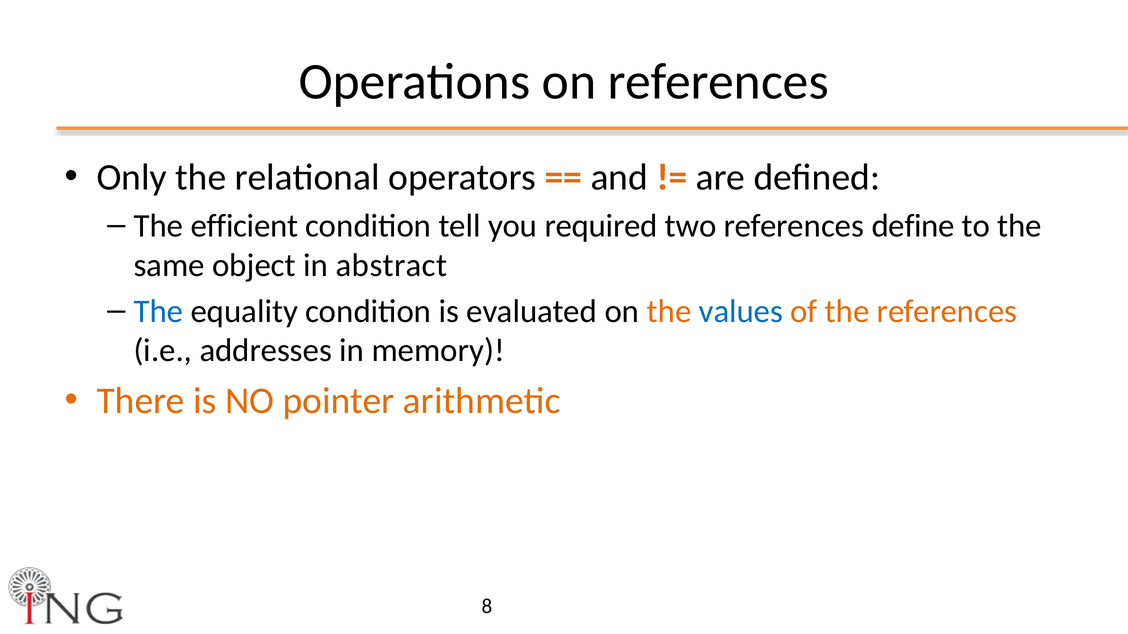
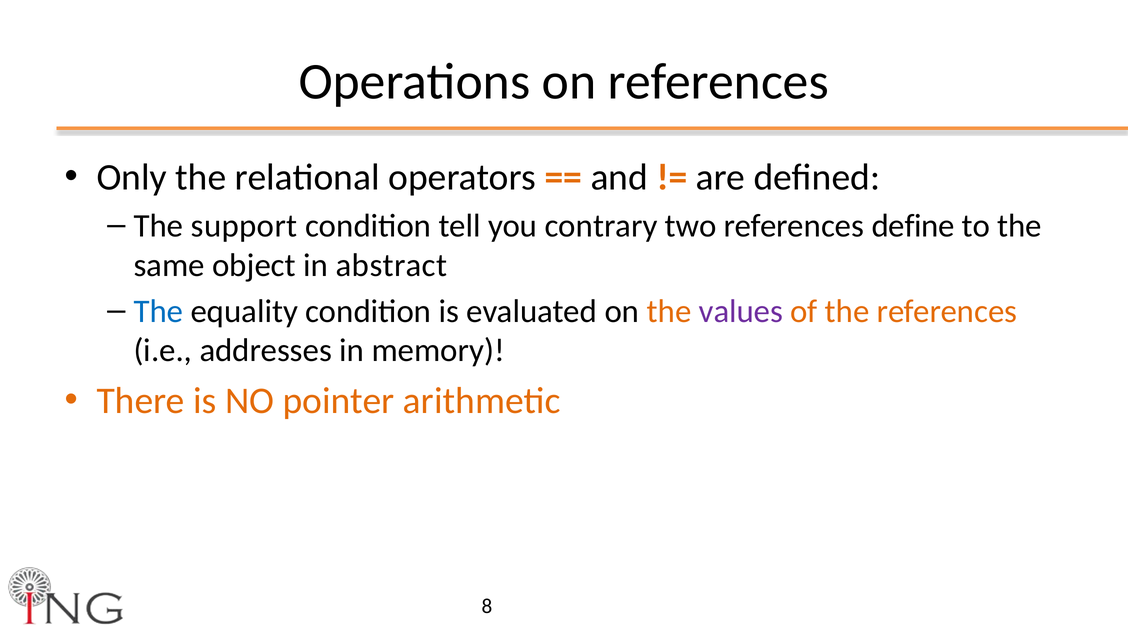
efficient: efficient -> support (244, 226)
required: required -> contrary (601, 226)
values colour: blue -> purple (741, 311)
